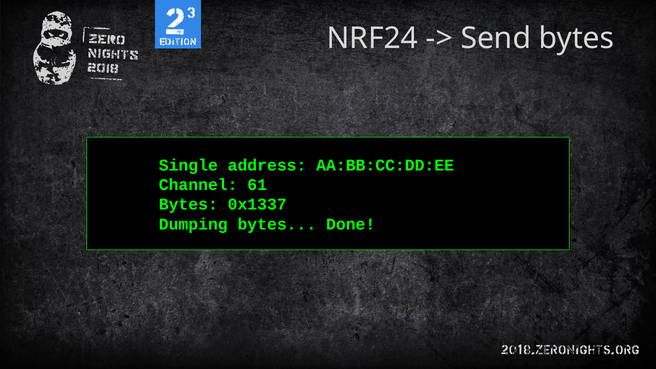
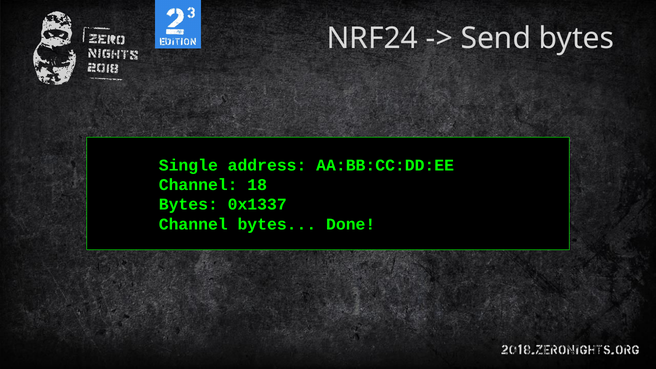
61: 61 -> 18 (257, 185)
Dumping: Dumping -> Channel (193, 224)
